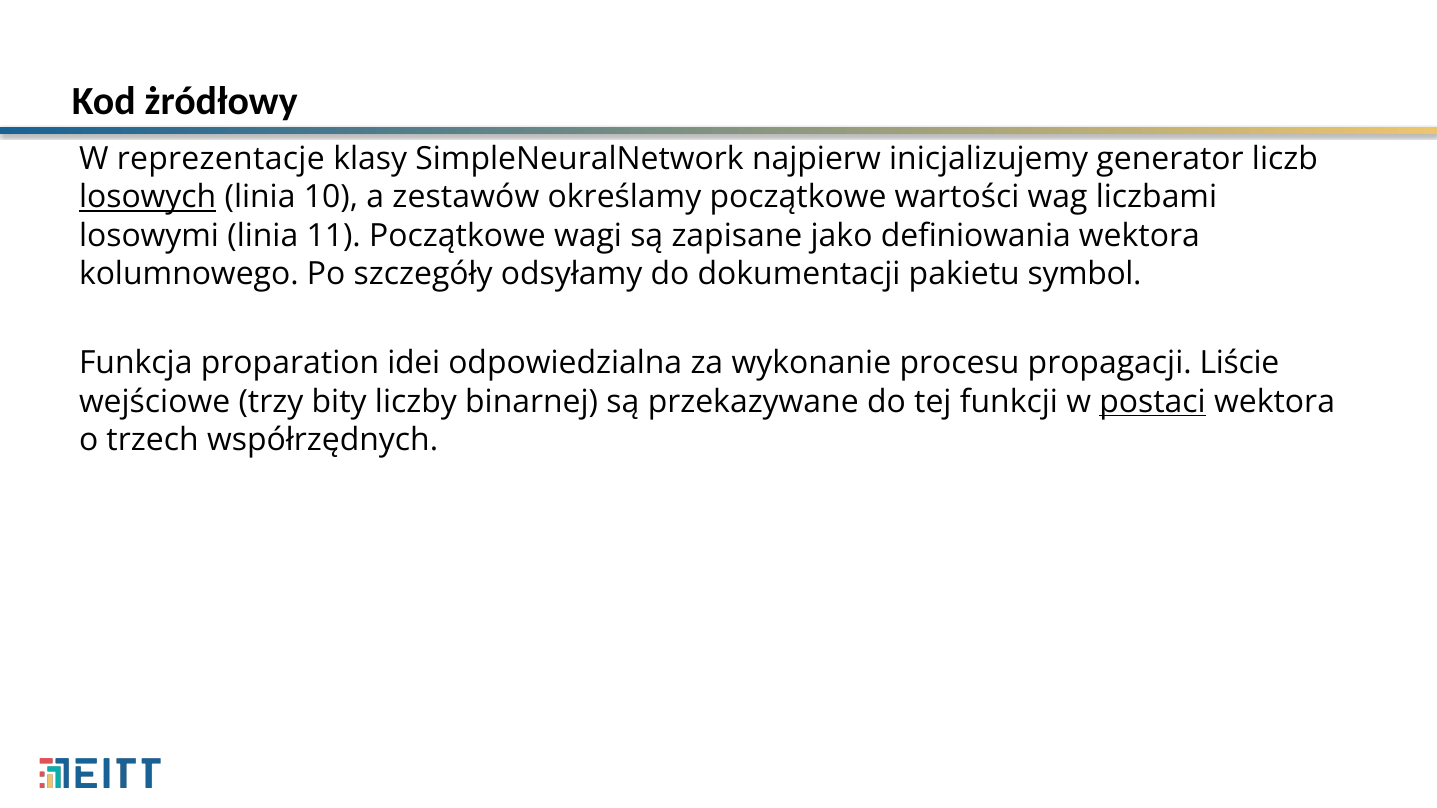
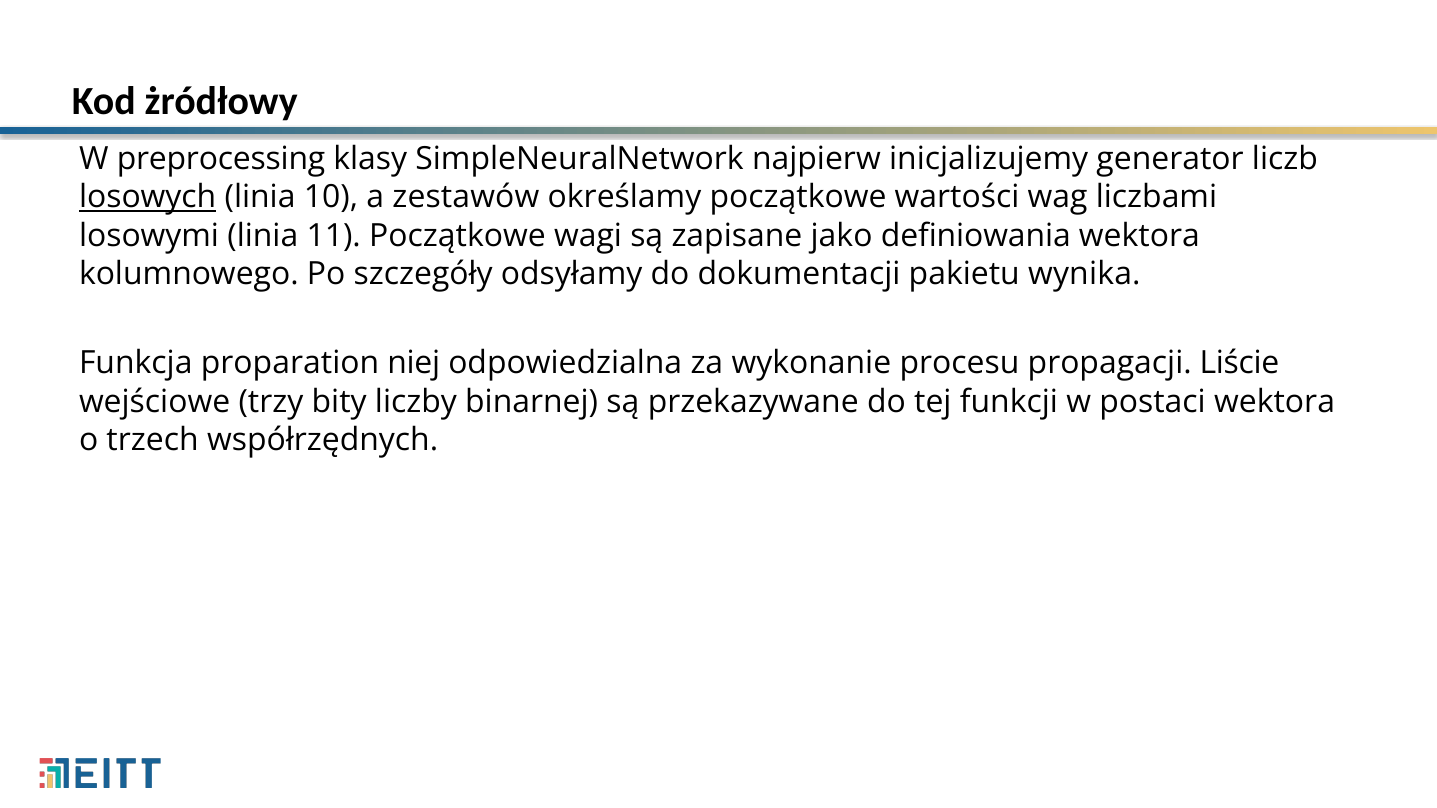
reprezentacje: reprezentacje -> preprocessing (221, 159)
symbol: symbol -> wynika (1084, 274)
idei: idei -> niej (414, 364)
postaci underline: present -> none (1153, 402)
